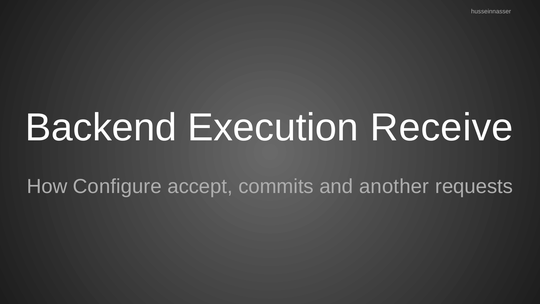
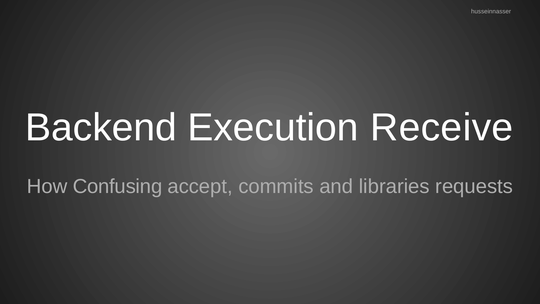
Configure: Configure -> Confusing (117, 186)
another: another -> libraries (394, 186)
